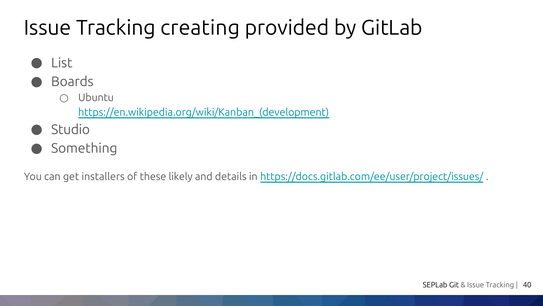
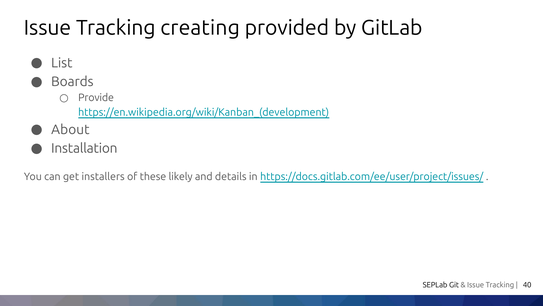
Ubuntu: Ubuntu -> Provide (96, 98)
Studio: Studio -> About (70, 129)
Something: Something -> Installation (84, 148)
